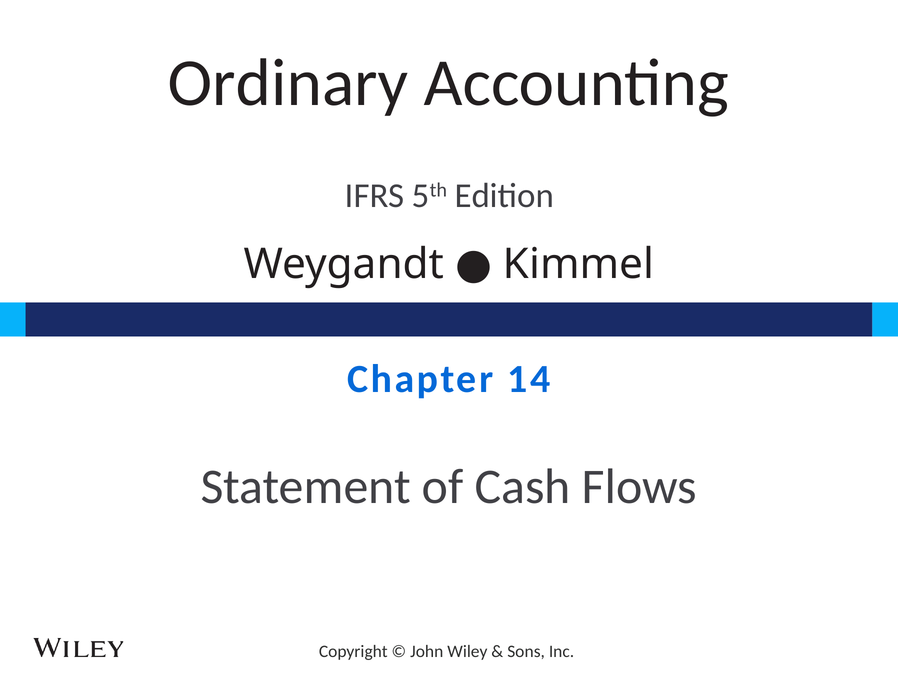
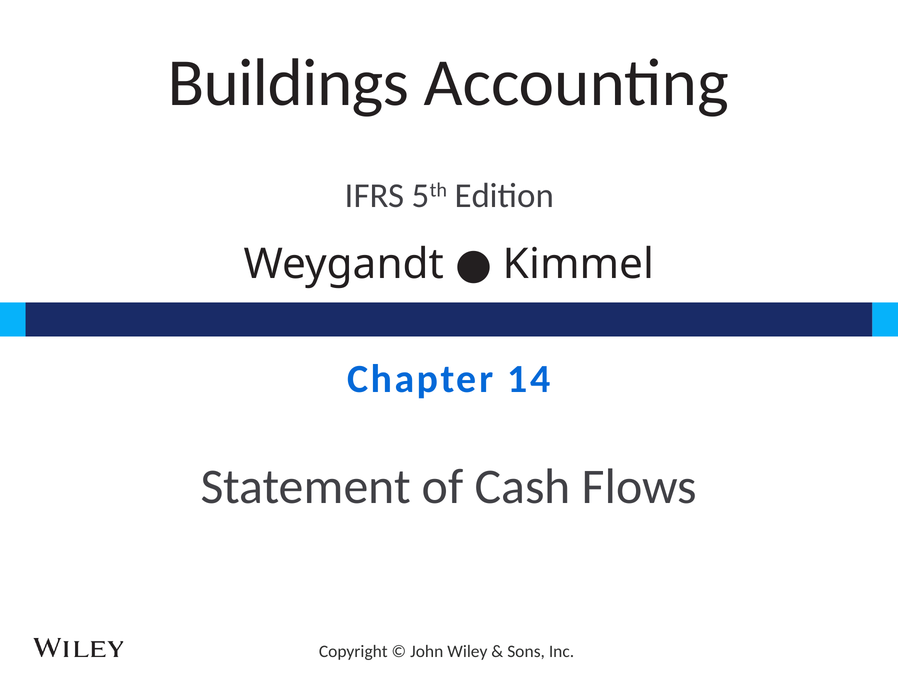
Ordinary: Ordinary -> Buildings (288, 83)
